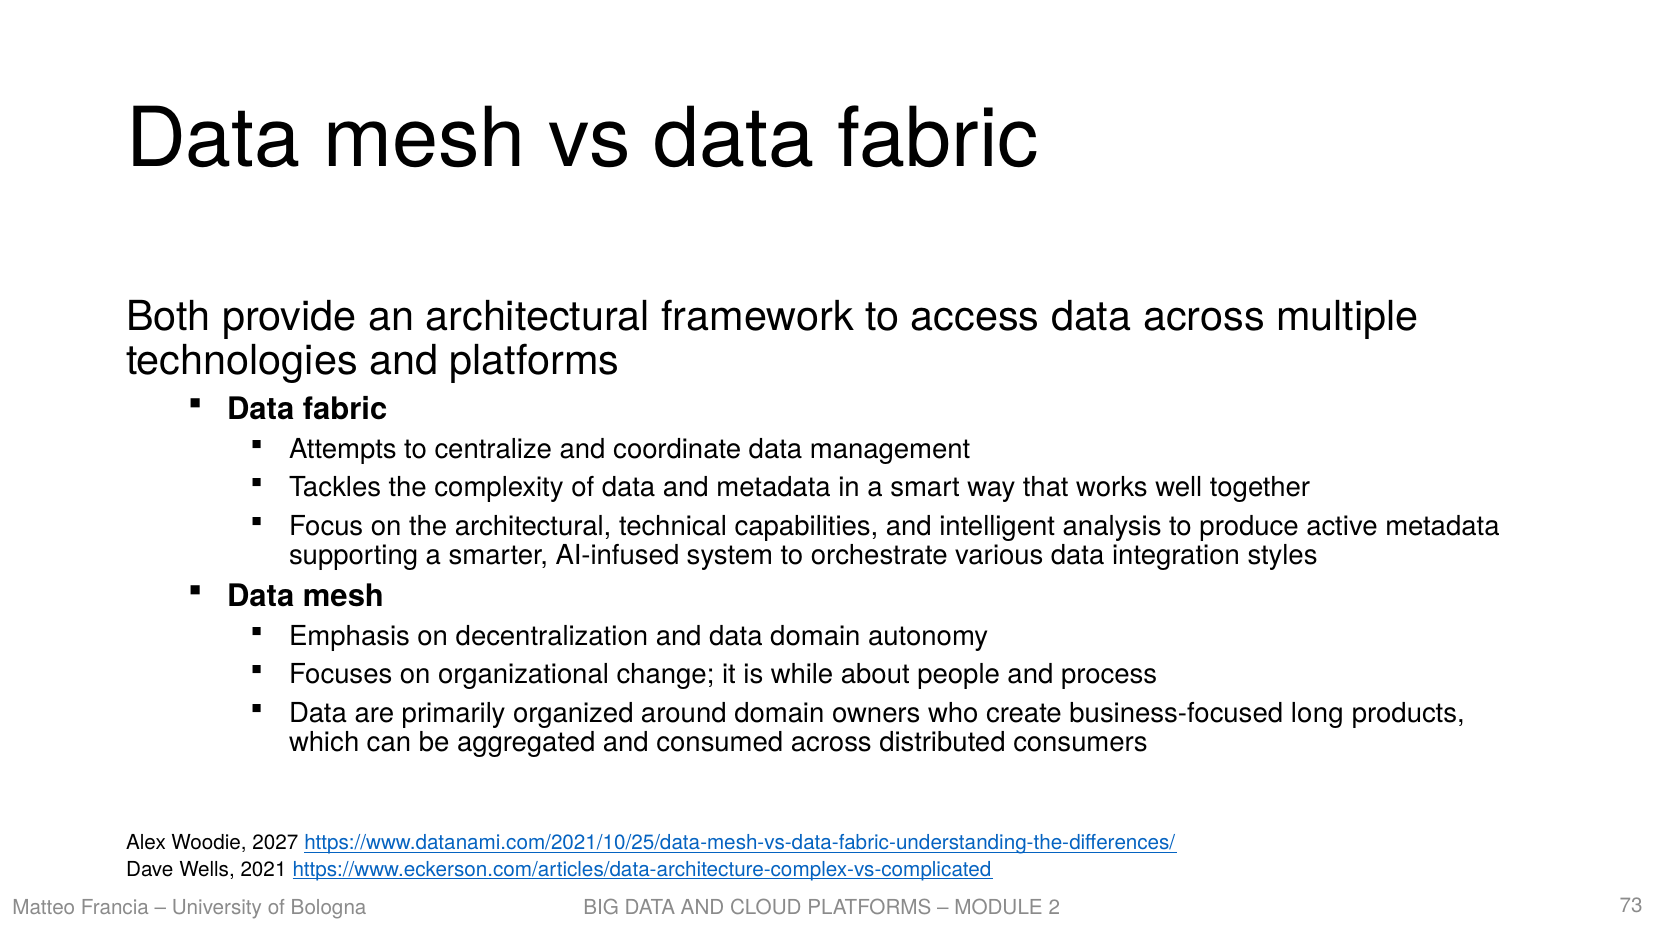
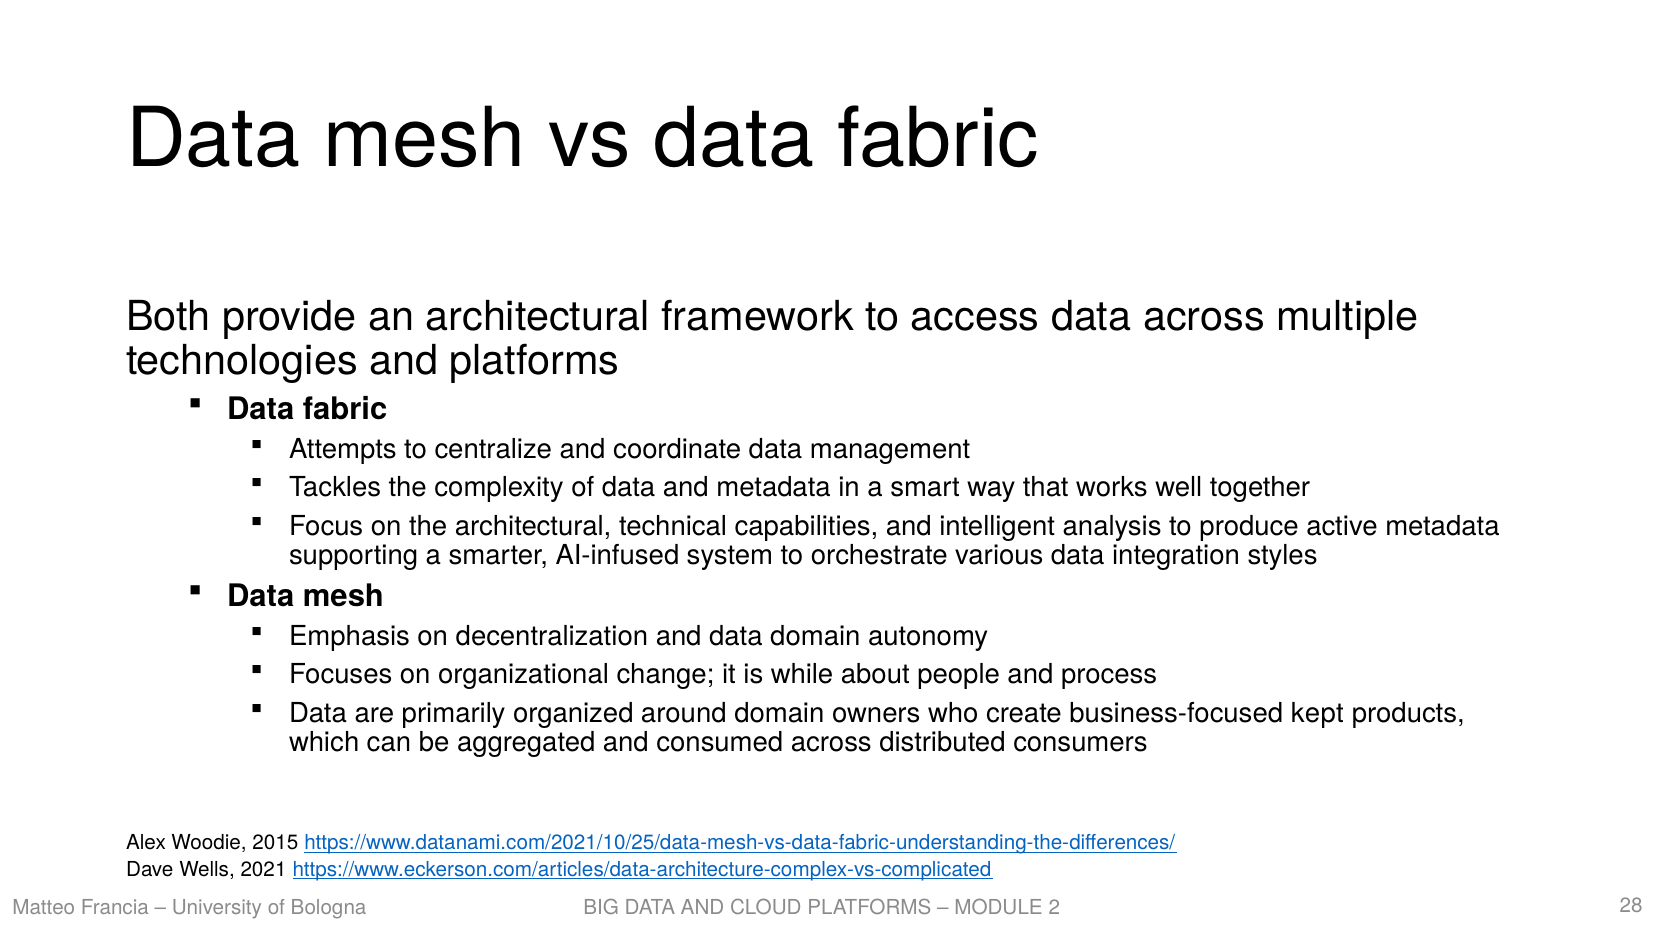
long: long -> kept (1317, 713)
2027: 2027 -> 2015 (275, 843)
73: 73 -> 28 (1631, 905)
